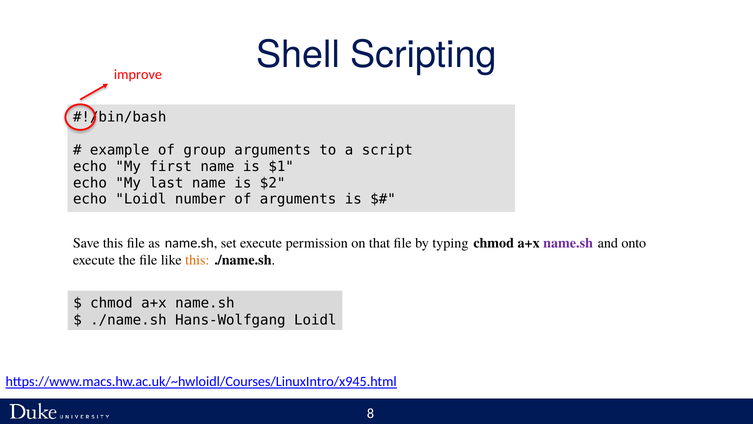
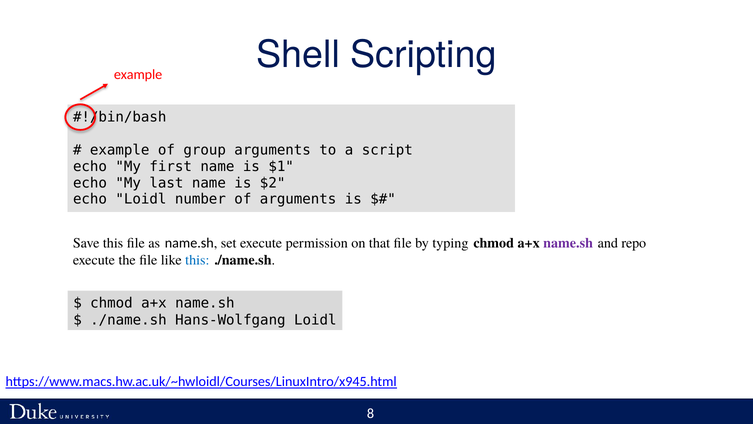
improve: improve -> example (138, 75)
onto: onto -> repo (634, 243)
this colour: orange -> blue (197, 260)
